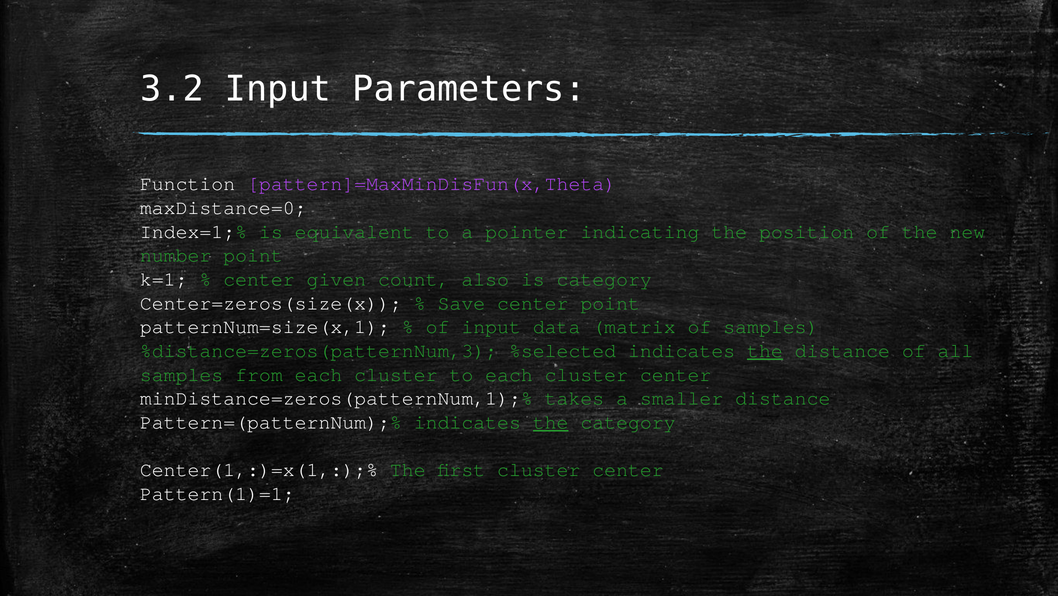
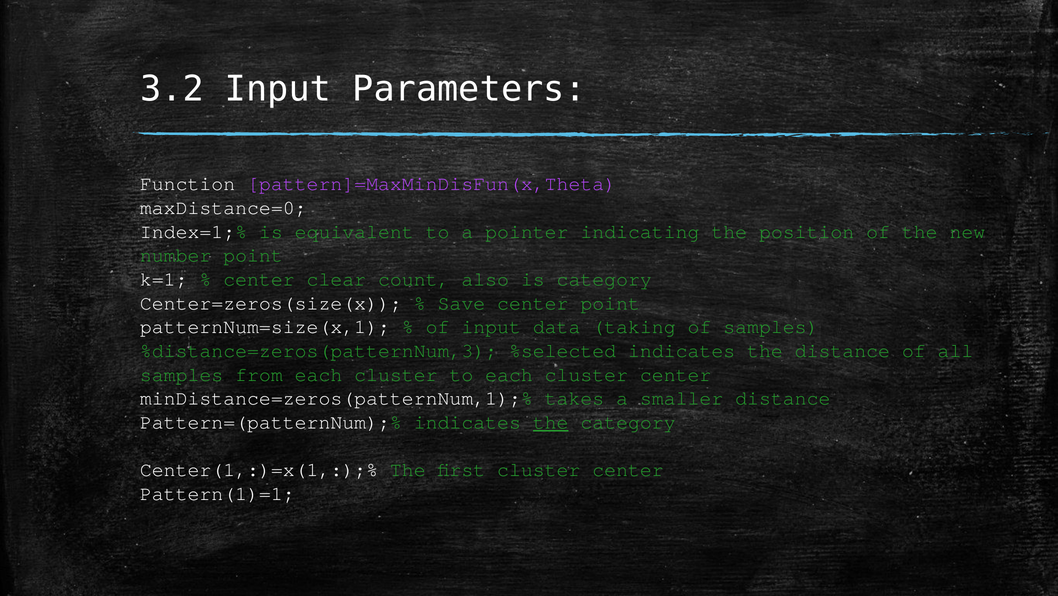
given: given -> clear (336, 279)
matrix: matrix -> taking (634, 326)
the underline: present -> none (765, 350)
